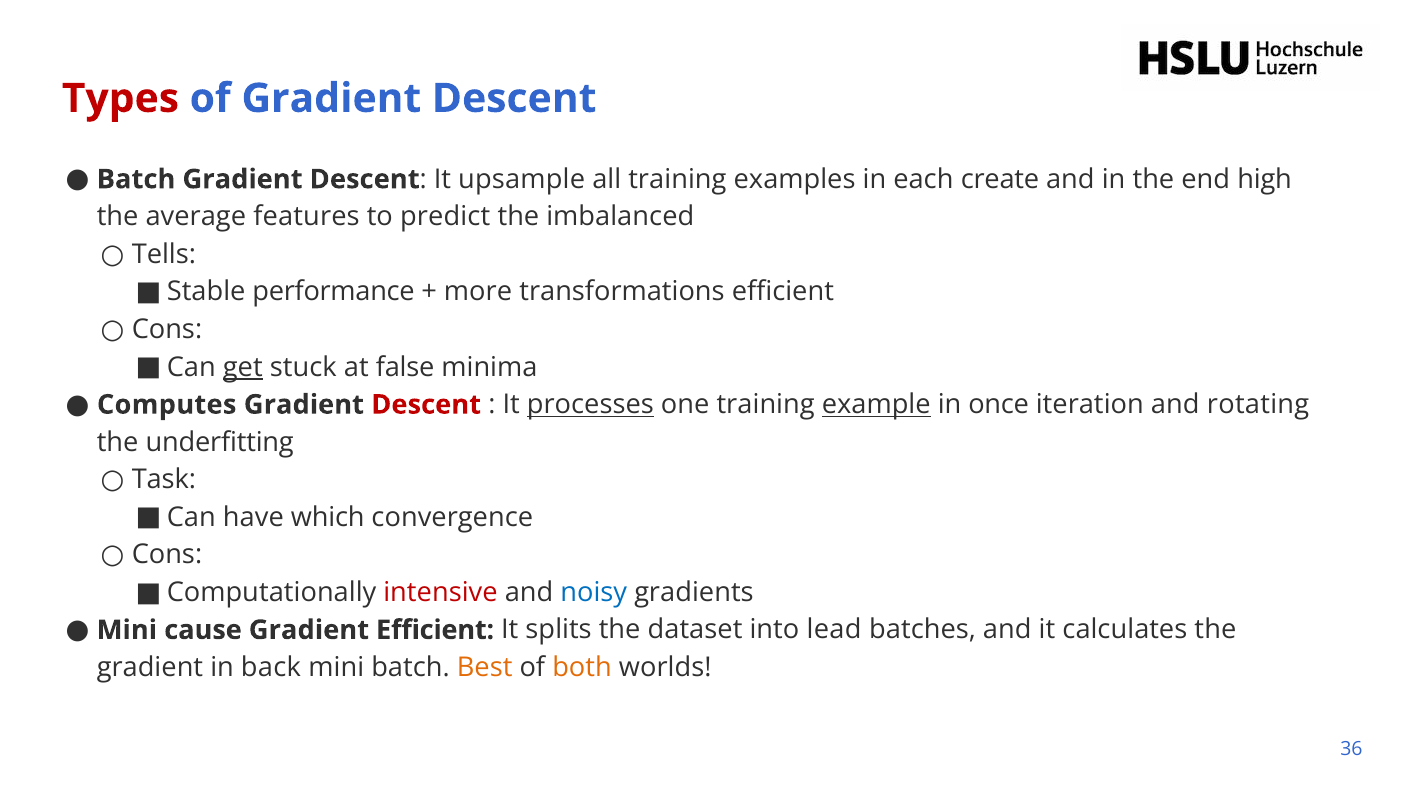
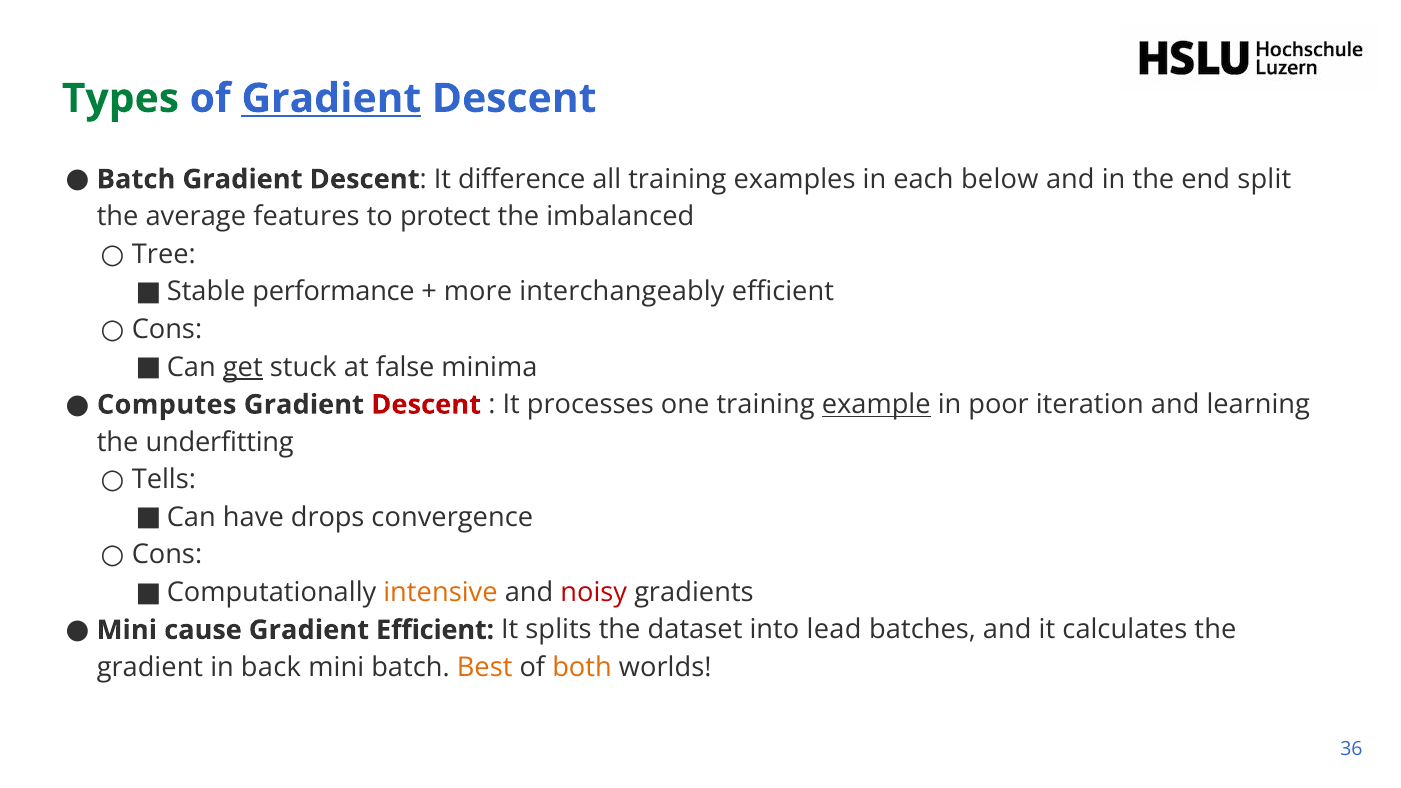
Types colour: red -> green (120, 98)
Gradient underline: none -> present (331, 98)
upsample: upsample -> difference (522, 179)
create: create -> below (1000, 179)
high: high -> split (1264, 179)
predict: predict -> protect (445, 217)
Tells: Tells -> Tree (164, 254)
transformations: transformations -> interchangeably (622, 292)
processes underline: present -> none (590, 405)
once: once -> poor (999, 405)
rotating: rotating -> learning (1258, 405)
Task: Task -> Tells (164, 480)
which: which -> drops (328, 517)
intensive colour: red -> orange (440, 593)
noisy colour: blue -> red (594, 593)
